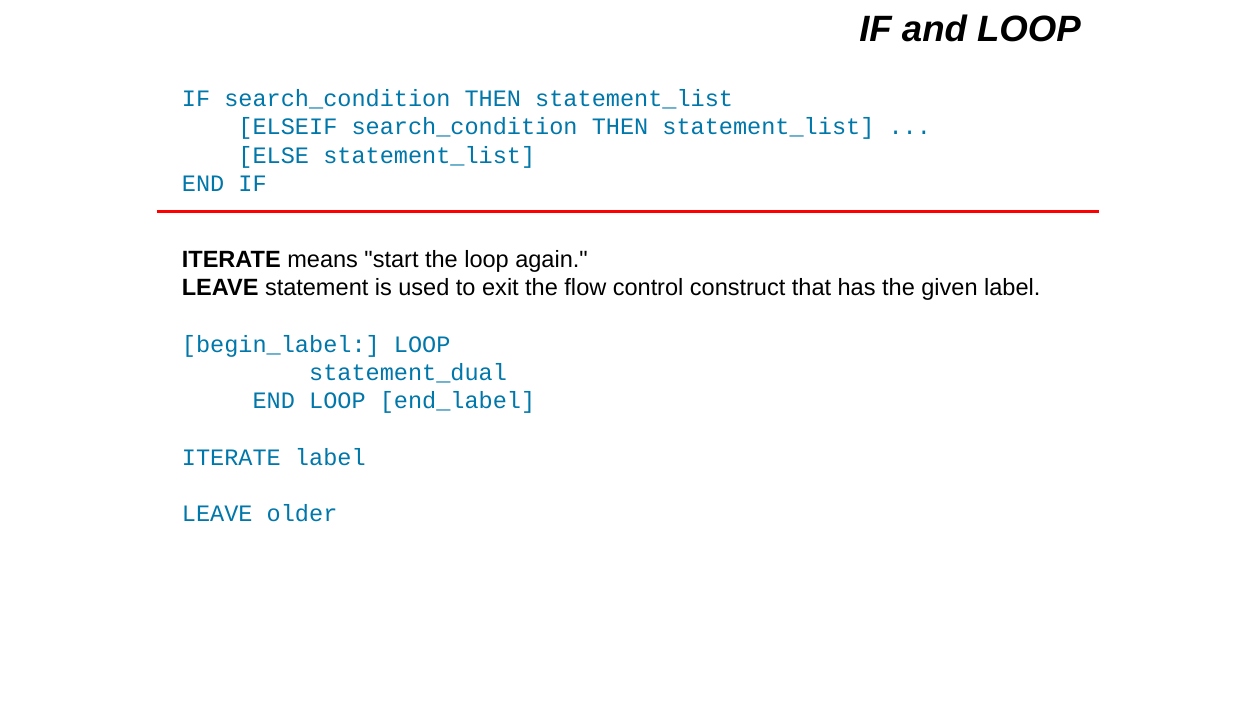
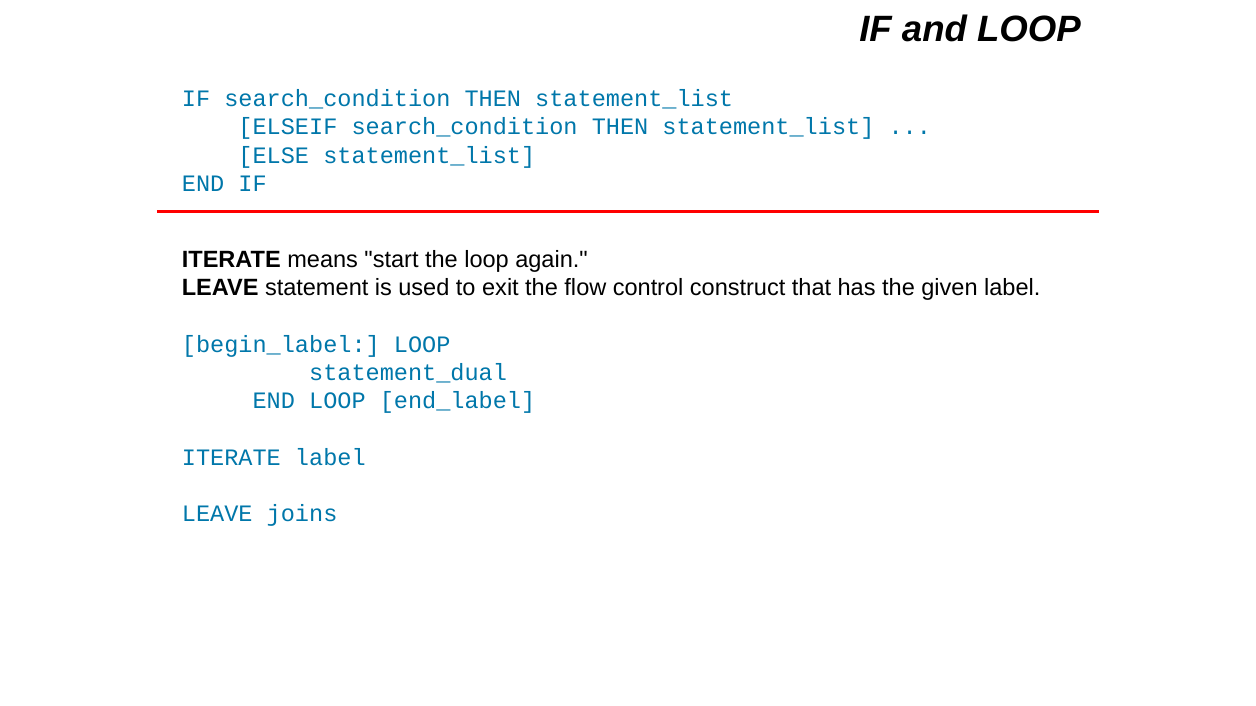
older: older -> joins (302, 515)
